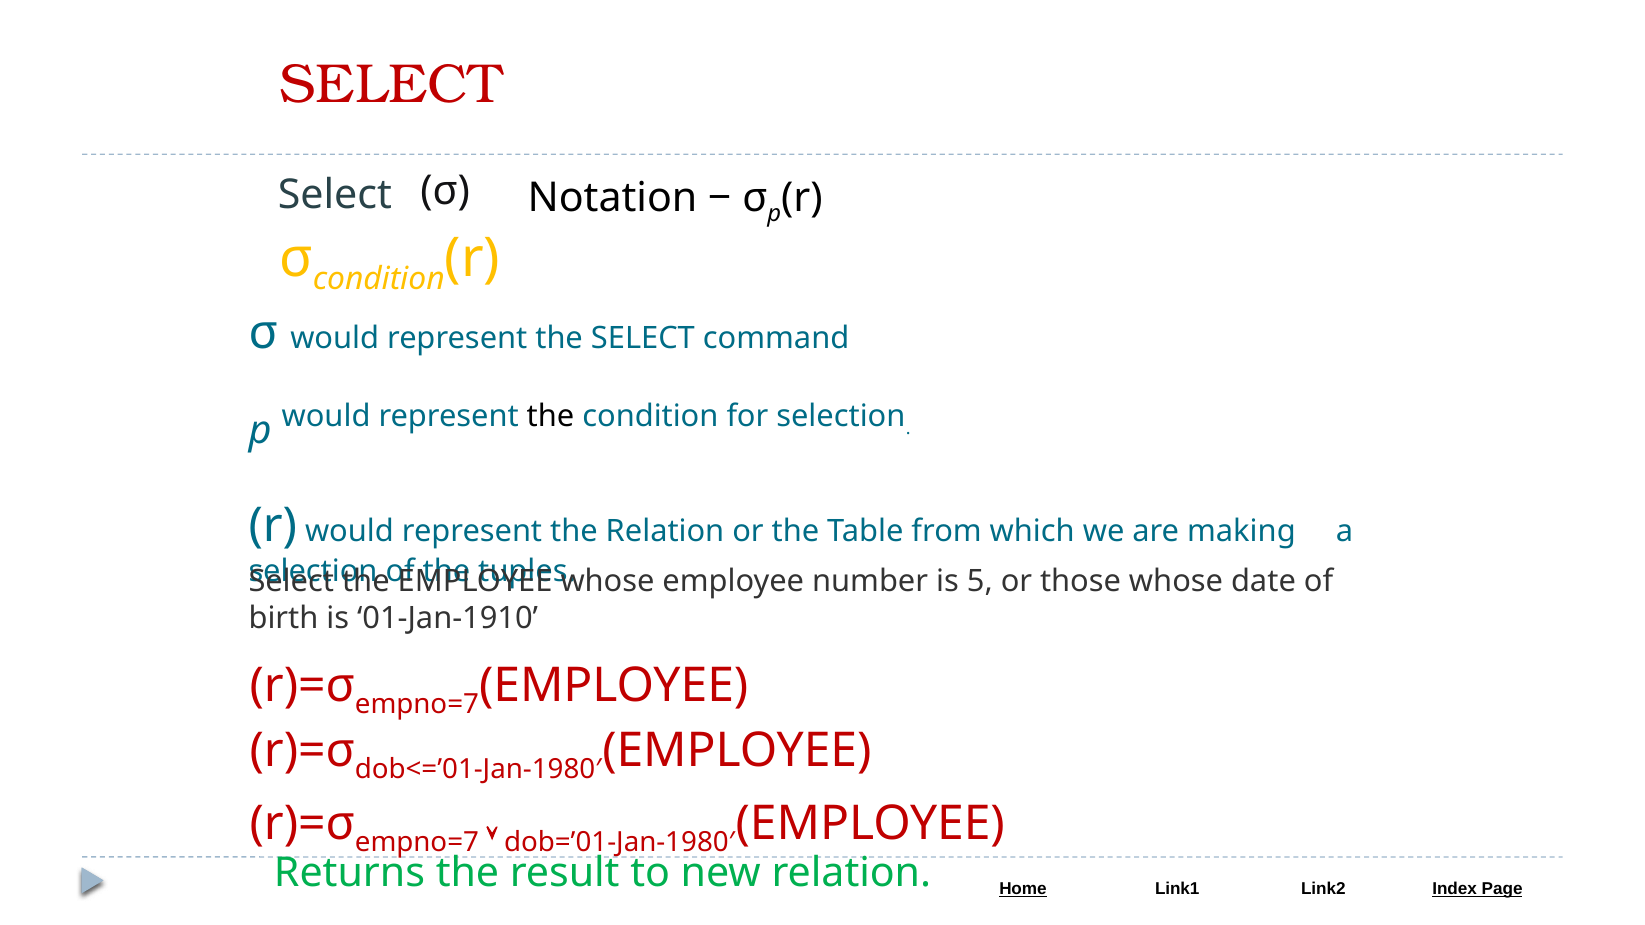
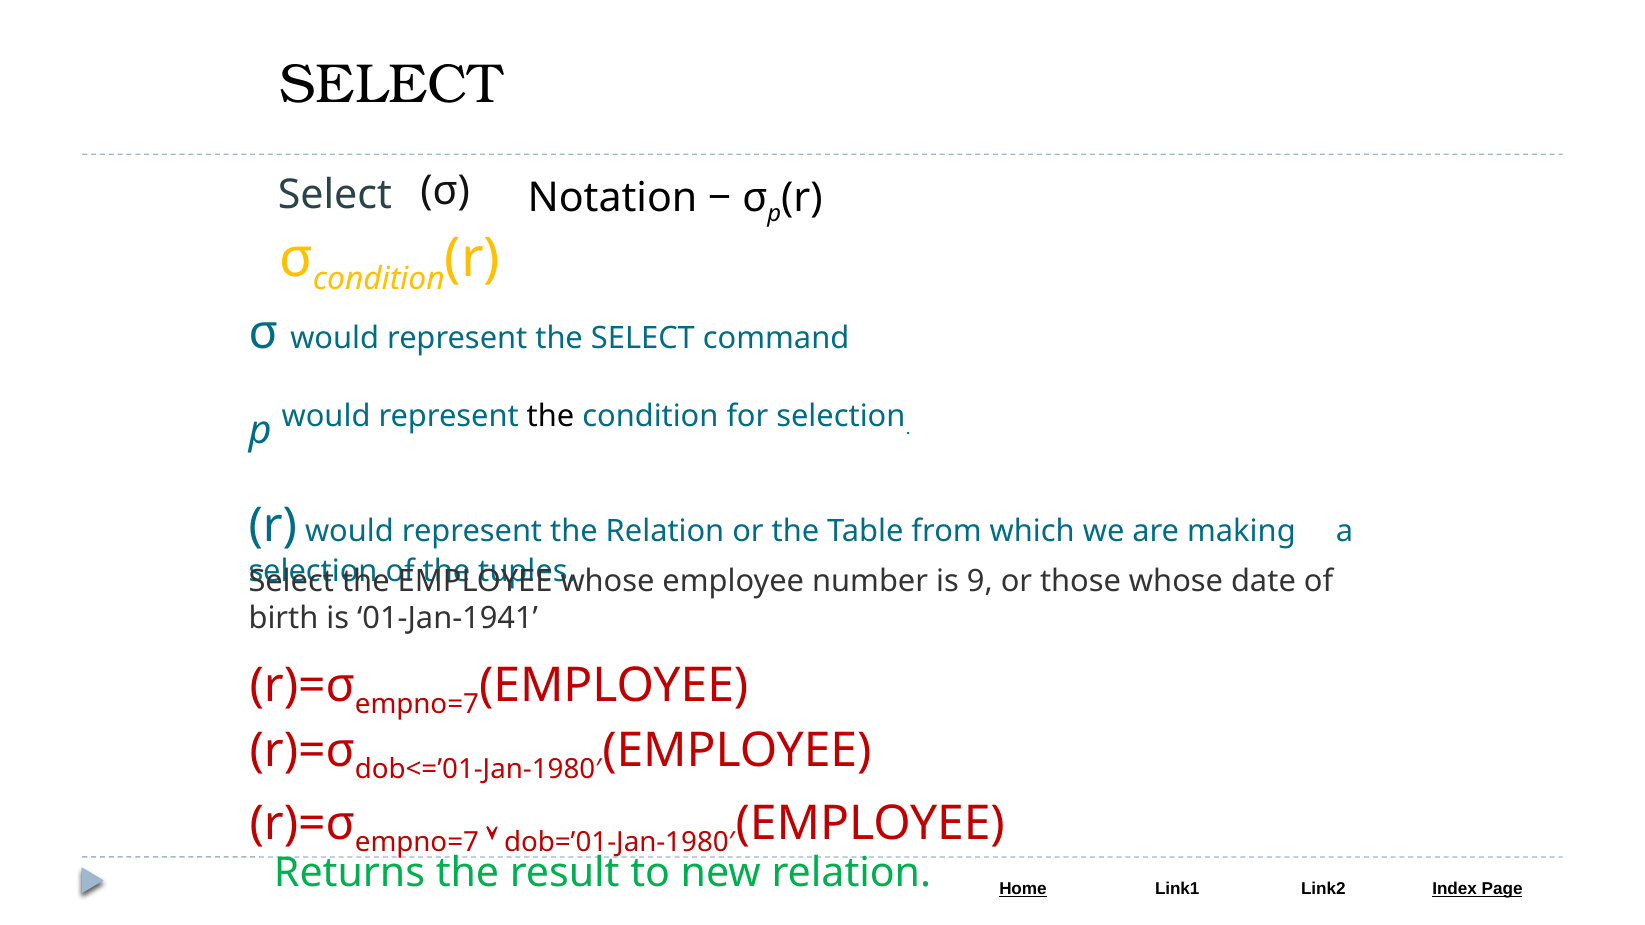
SELECT colour: red -> black (391, 84)
5: 5 -> 9 (980, 582)
01-Jan-1910: 01-Jan-1910 -> 01-Jan-1941 (448, 619)
